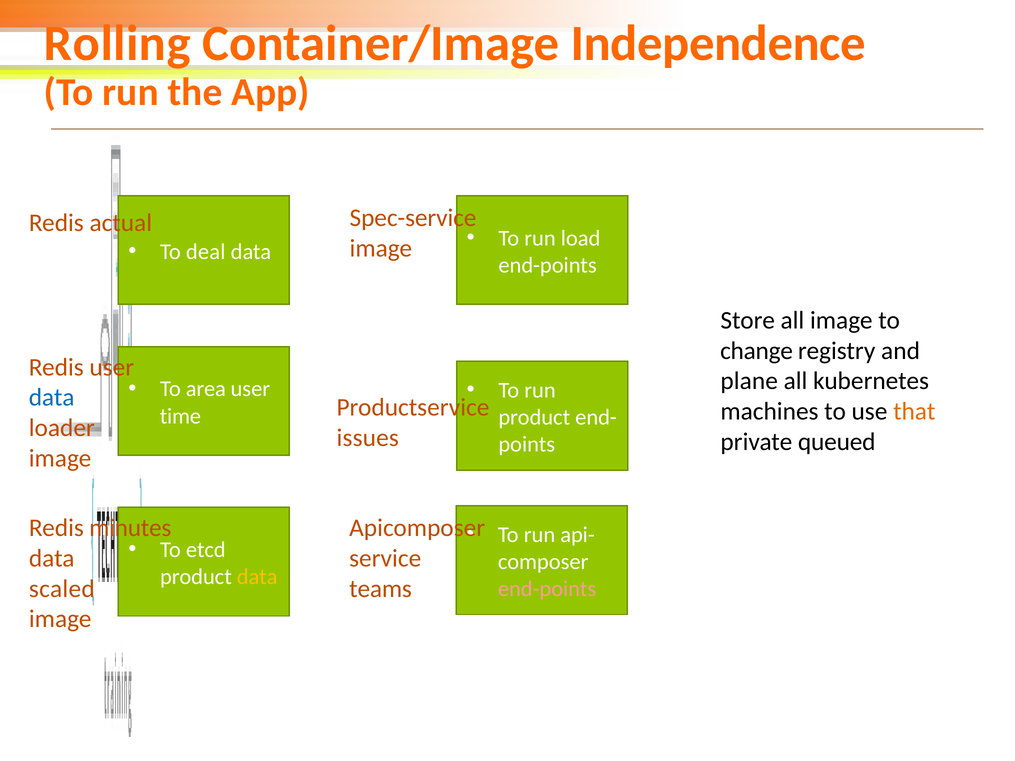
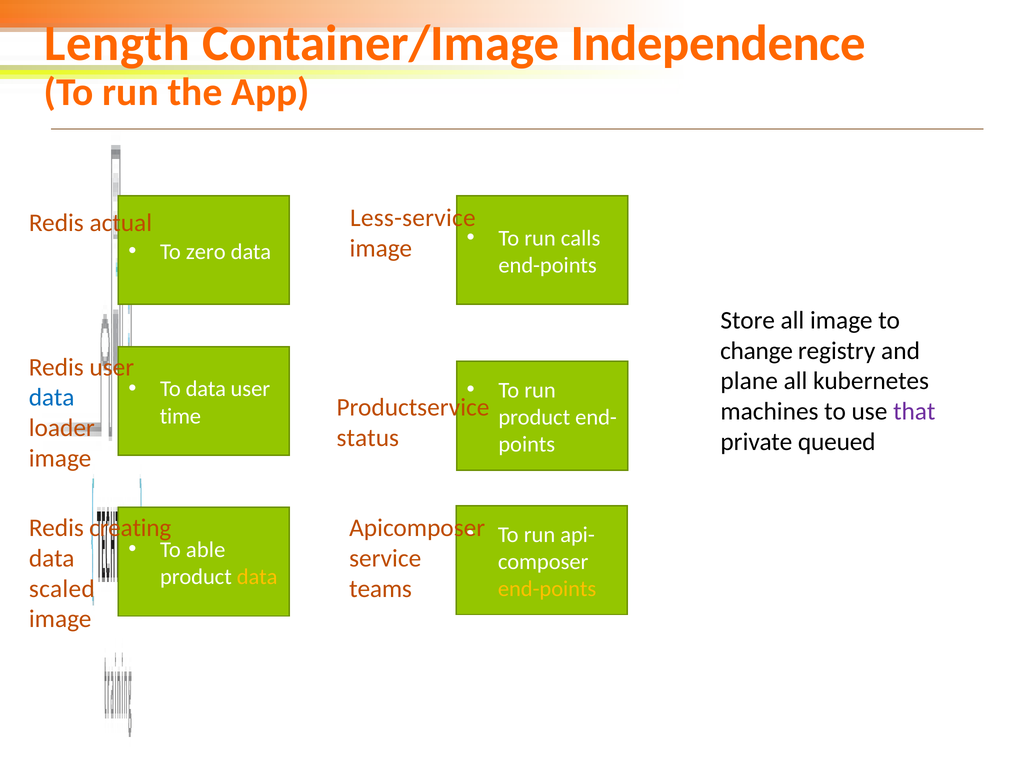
Rolling: Rolling -> Length (117, 43)
Spec-service: Spec-service -> Less-service (413, 218)
load: load -> calls (581, 238)
deal: deal -> zero (206, 252)
To area: area -> data (206, 389)
that colour: orange -> purple (914, 412)
issues: issues -> status (368, 438)
minutes: minutes -> creating (130, 528)
etcd: etcd -> able (206, 550)
end-points colour: pink -> yellow (547, 589)
